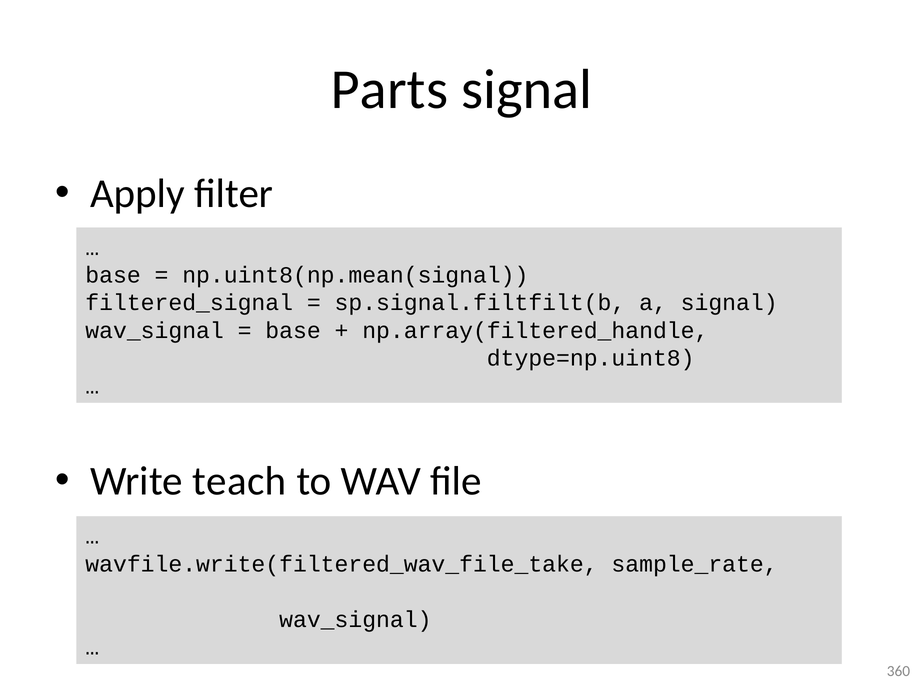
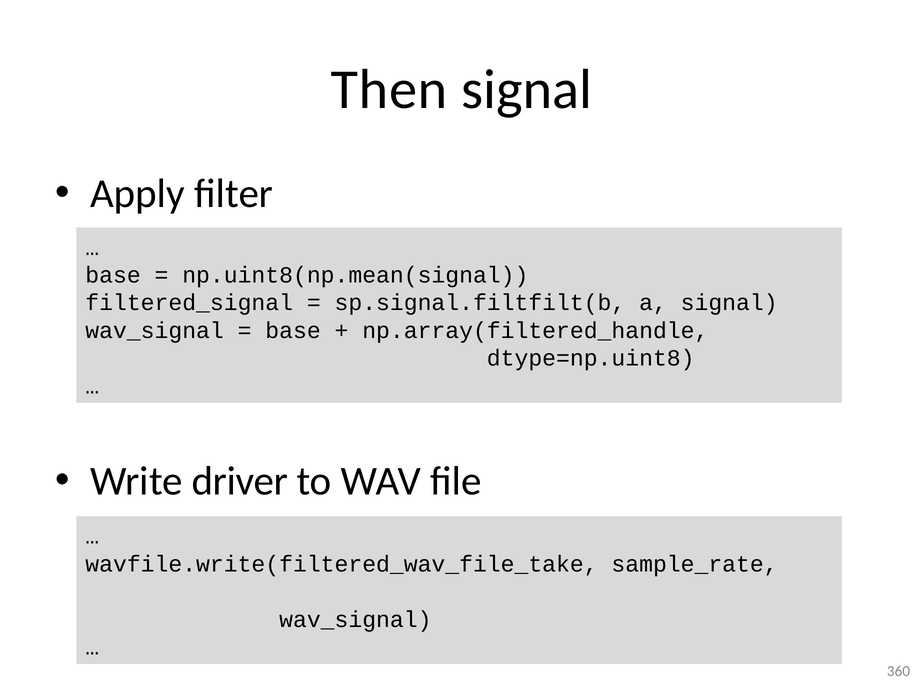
Parts: Parts -> Then (389, 89)
teach: teach -> driver (240, 481)
